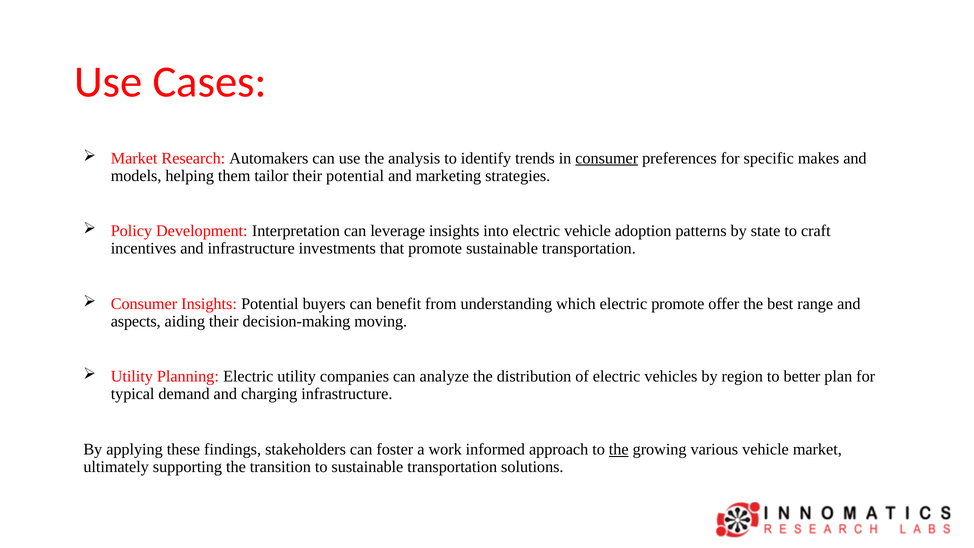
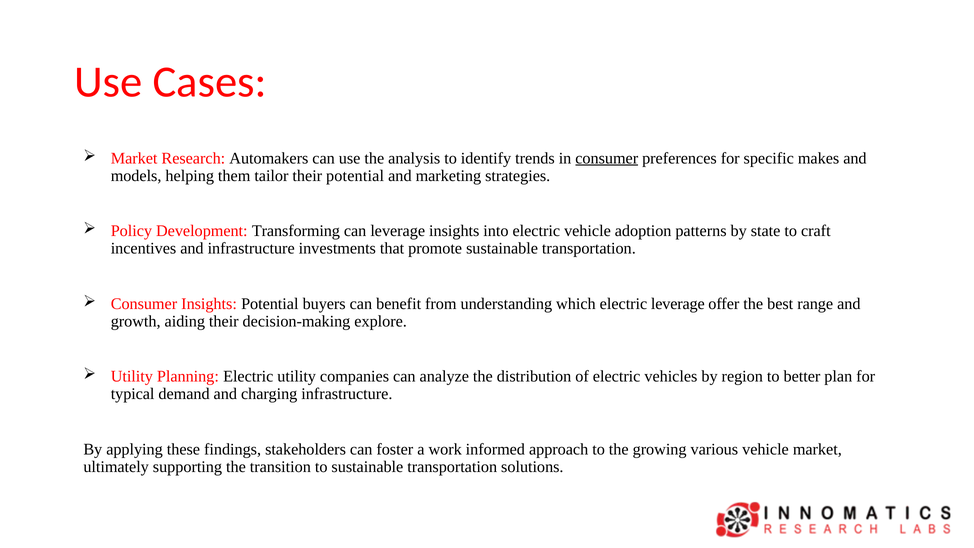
Interpretation: Interpretation -> Transforming (296, 231)
electric promote: promote -> leverage (678, 304)
aspects: aspects -> growth (136, 321)
moving: moving -> explore (381, 321)
the underline: present -> none (619, 449)
